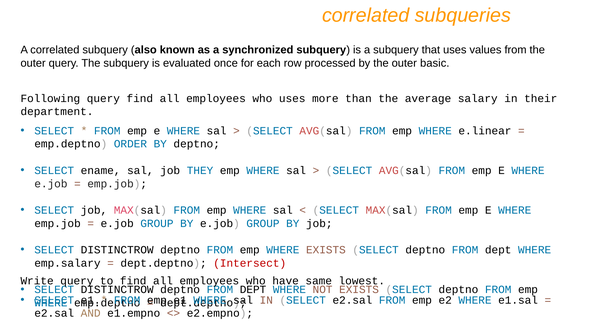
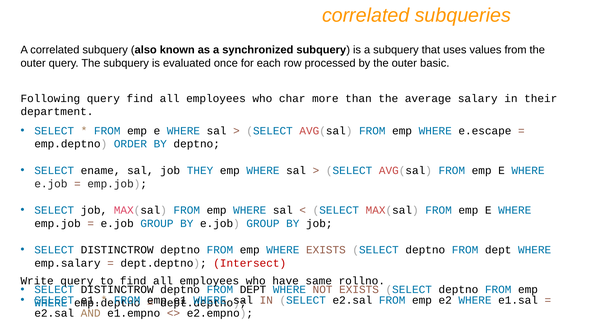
who uses: uses -> char (292, 99)
e.linear: e.linear -> e.escape (485, 131)
lowest: lowest -> rollno (362, 281)
